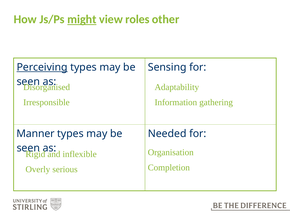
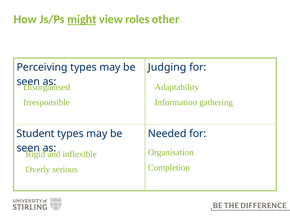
Perceiving underline: present -> none (42, 67)
Sensing: Sensing -> Judging (167, 67)
Manner: Manner -> Student (36, 133)
